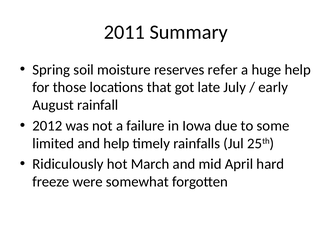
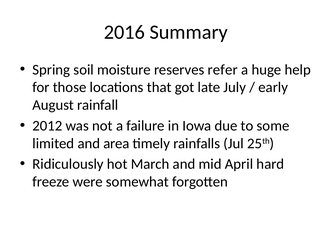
2011: 2011 -> 2016 (124, 32)
and help: help -> area (116, 143)
